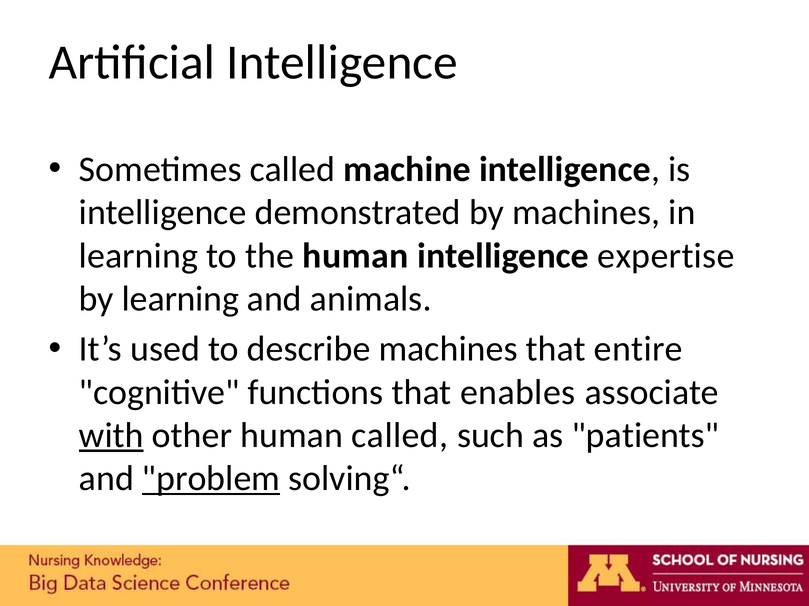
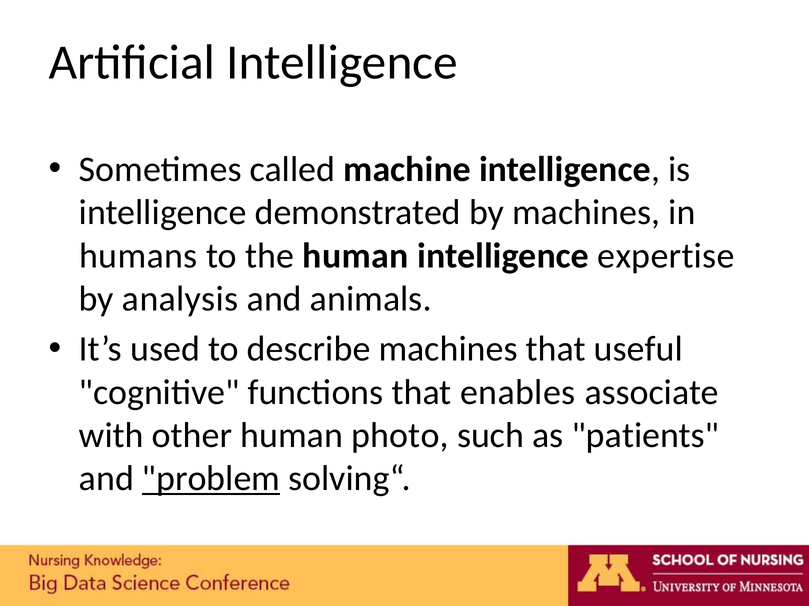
learning: learning -> humans (138, 256)
by learning: learning -> analysis (180, 299)
entire: entire -> useful (638, 350)
with underline: present -> none (111, 436)
human called: called -> photo (400, 436)
